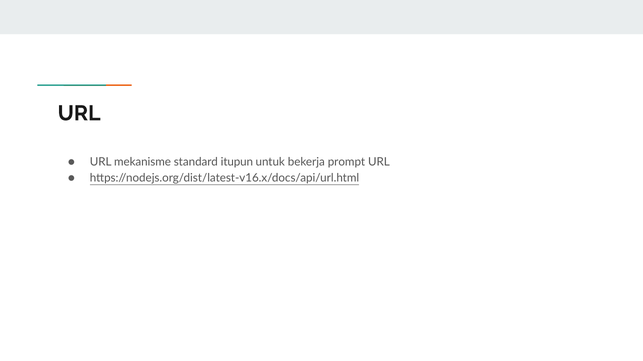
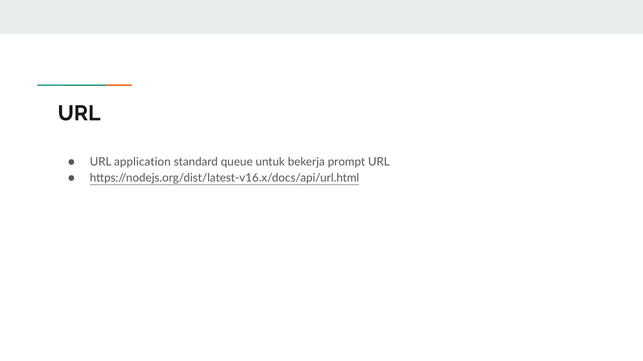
mekanisme: mekanisme -> application (142, 162)
itupun: itupun -> queue (237, 162)
